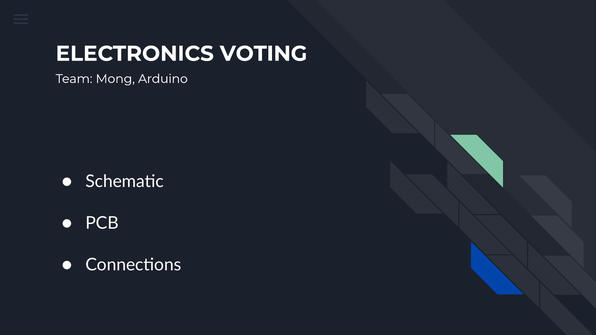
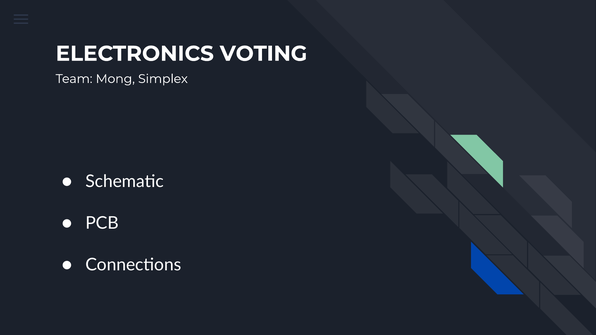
Arduino: Arduino -> Simplex (163, 79)
